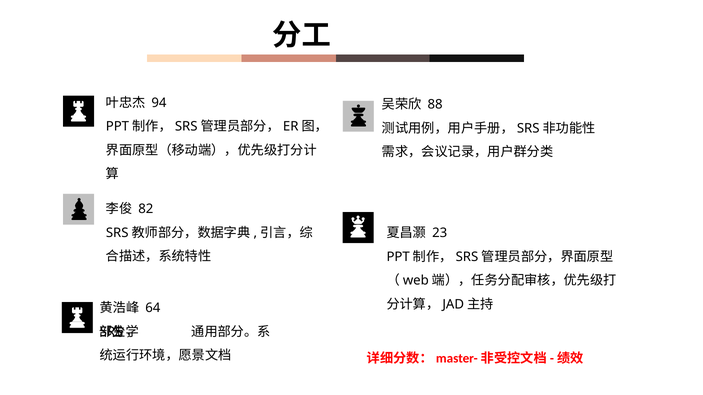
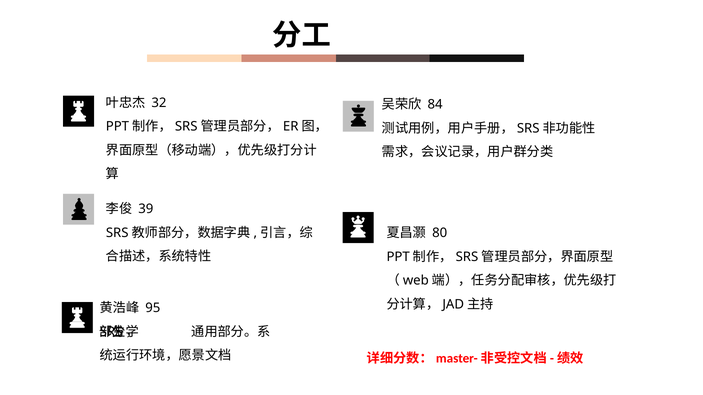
94: 94 -> 32 (159, 103)
88: 88 -> 84 (435, 105)
82: 82 -> 39 (146, 209)
23: 23 -> 80 (440, 233)
64: 64 -> 95 (153, 308)
